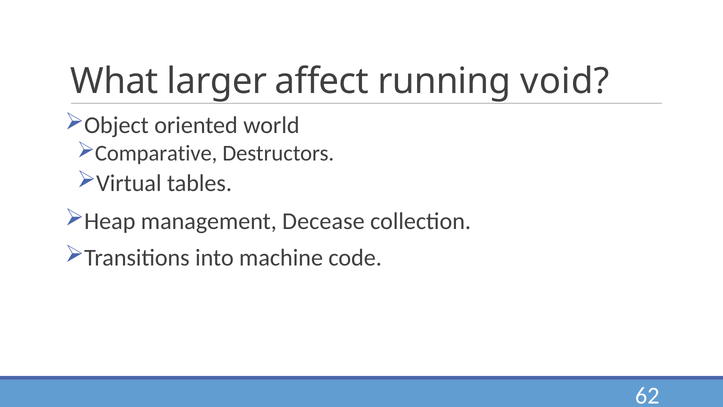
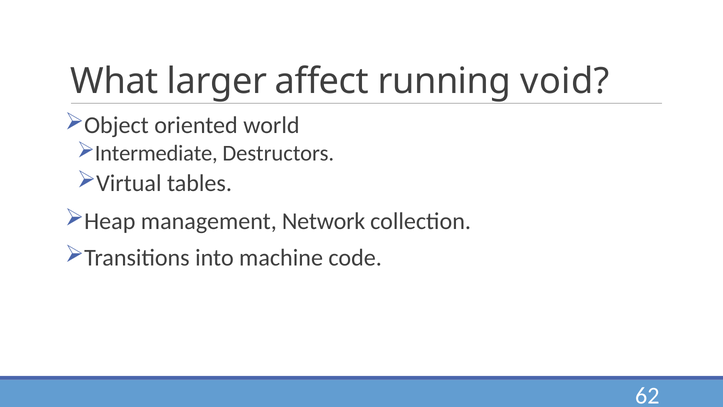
Comparative: Comparative -> Intermediate (156, 153)
Decease: Decease -> Network (324, 221)
